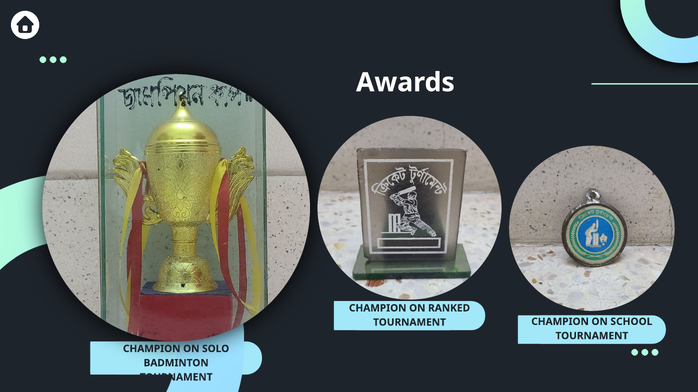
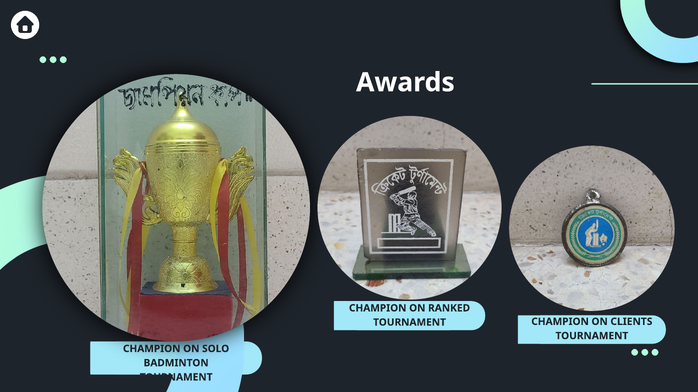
SCHOOL: SCHOOL -> CLIENTS (631, 322)
